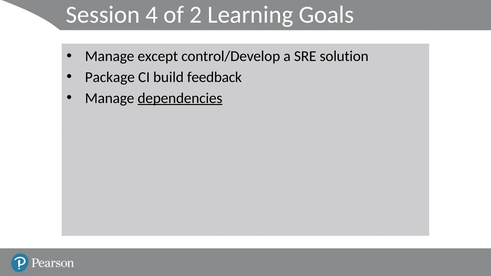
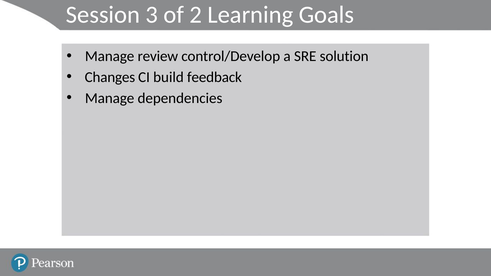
4: 4 -> 3 (152, 15)
except: except -> review (158, 56)
Package: Package -> Changes (110, 77)
dependencies underline: present -> none (180, 98)
